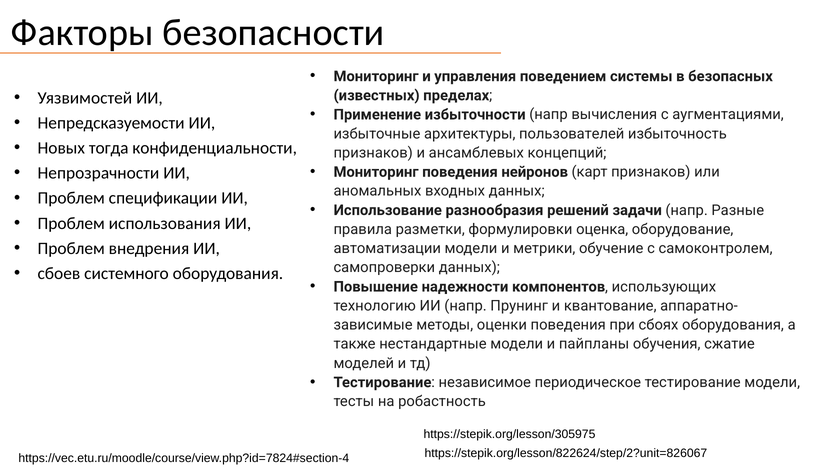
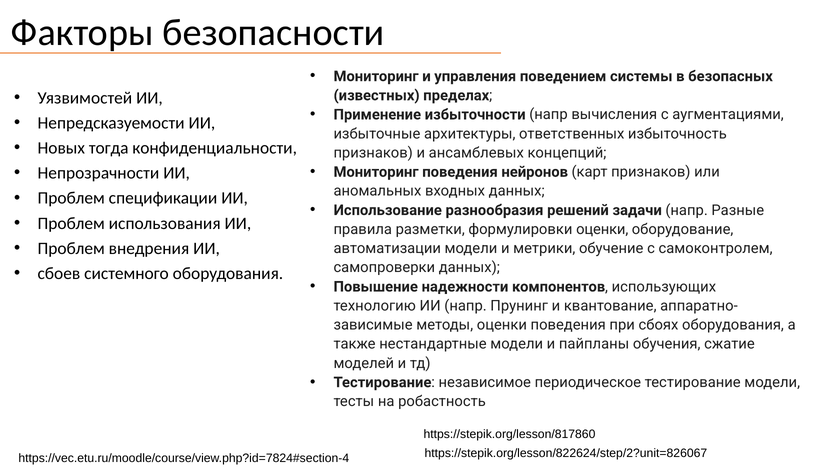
пользователей: пользователей -> ответственных (572, 134)
формулировки оценка: оценка -> оценки (602, 229)
https://stepik.org/lesson/305975: https://stepik.org/lesson/305975 -> https://stepik.org/lesson/817860 (509, 434)
